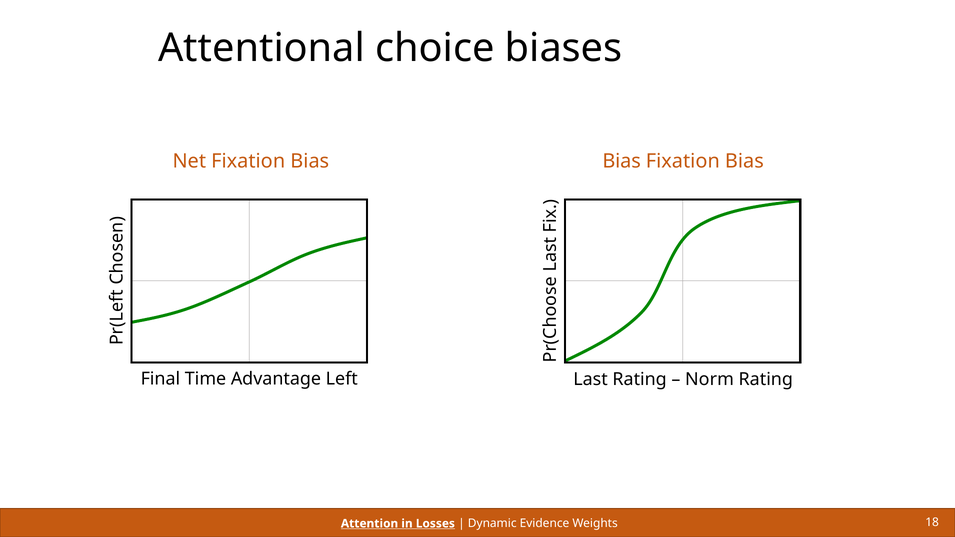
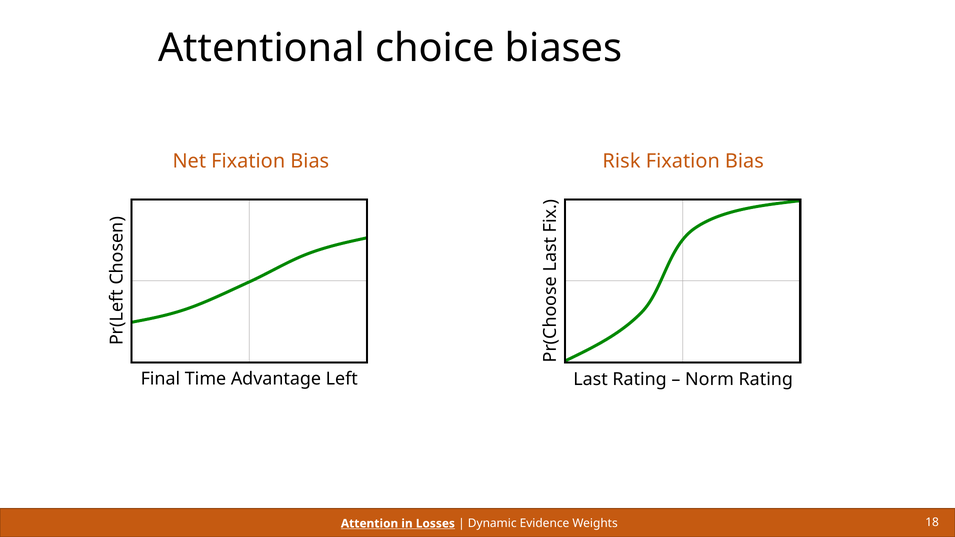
Bias: Bias -> Risk (621, 161)
